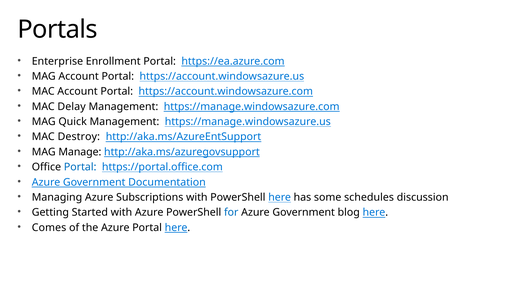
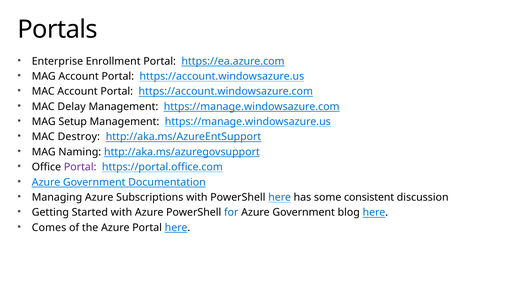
Quick: Quick -> Setup (73, 122)
Manage: Manage -> Naming (80, 152)
Portal colour: blue -> purple (80, 167)
schedules: schedules -> consistent (369, 198)
